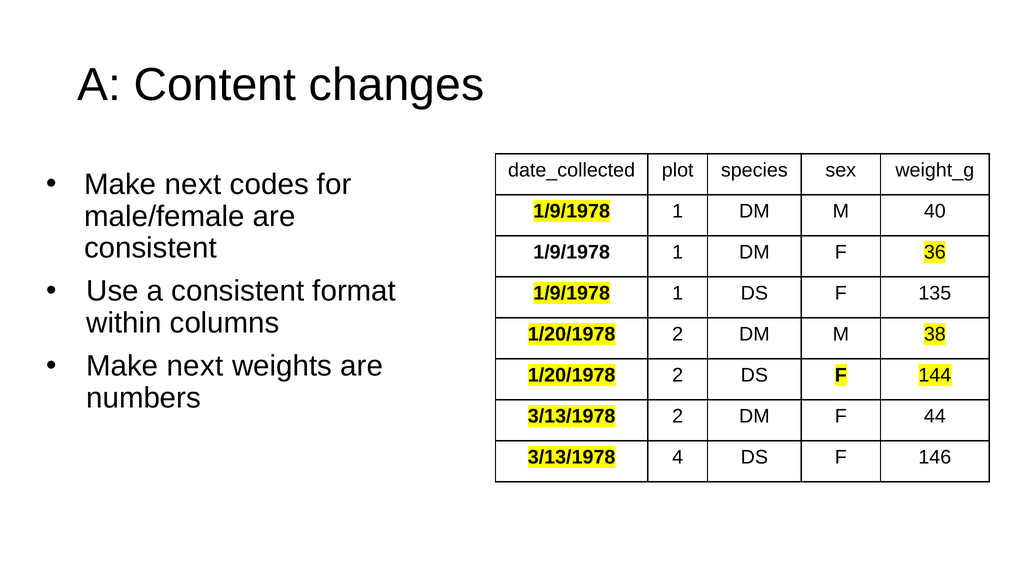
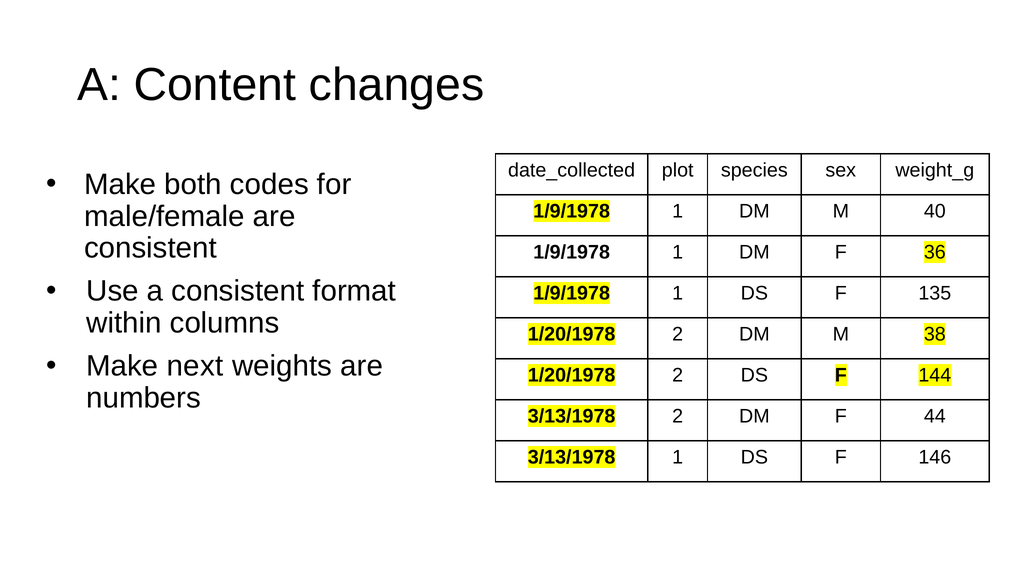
next: next -> both (193, 185)
3/13/1978 4: 4 -> 1 (678, 457)
